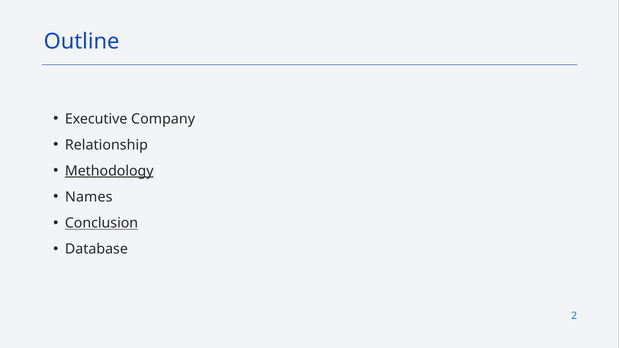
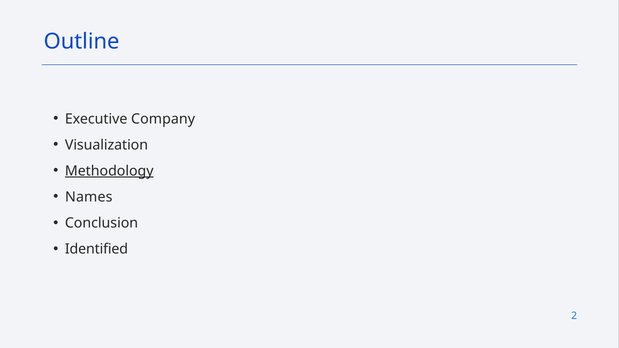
Relationship: Relationship -> Visualization (106, 145)
Conclusion underline: present -> none (102, 223)
Database: Database -> Identified (97, 249)
